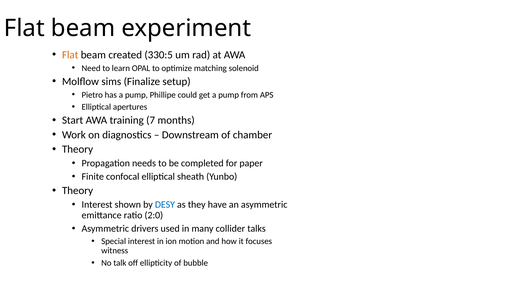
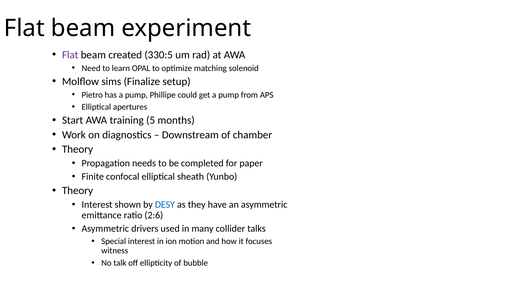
Flat colour: orange -> purple (70, 55)
7: 7 -> 5 (151, 120)
2:0: 2:0 -> 2:6 (154, 215)
